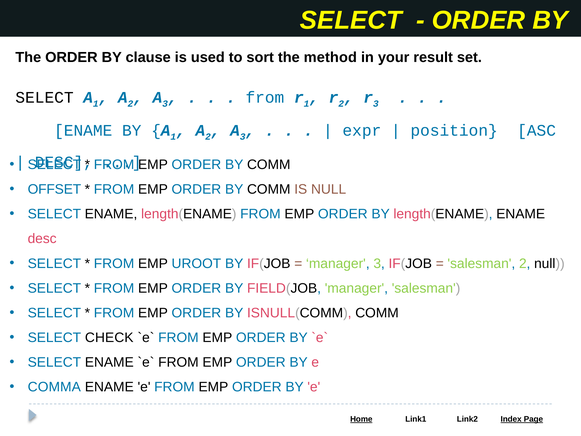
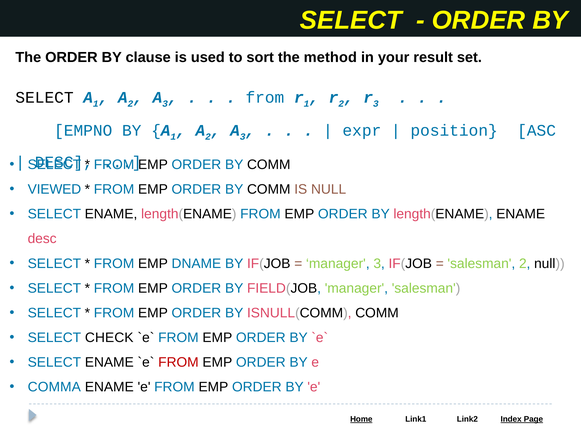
ENAME: ENAME -> EMPNO (83, 130)
OFFSET: OFFSET -> VIEWED (54, 189)
UROOT: UROOT -> DNAME (196, 263)
FROM colour: black -> red (178, 362)
